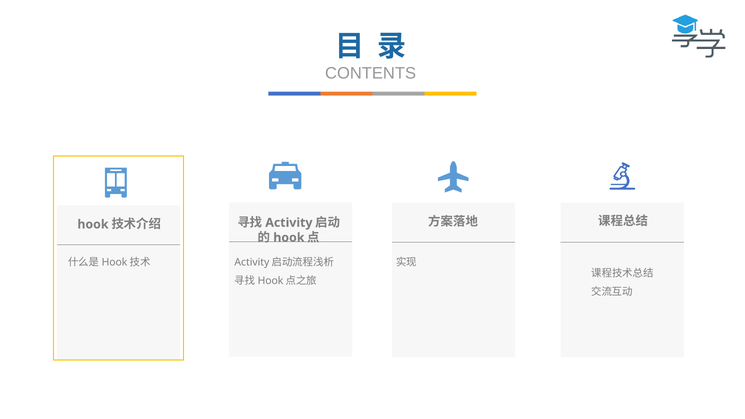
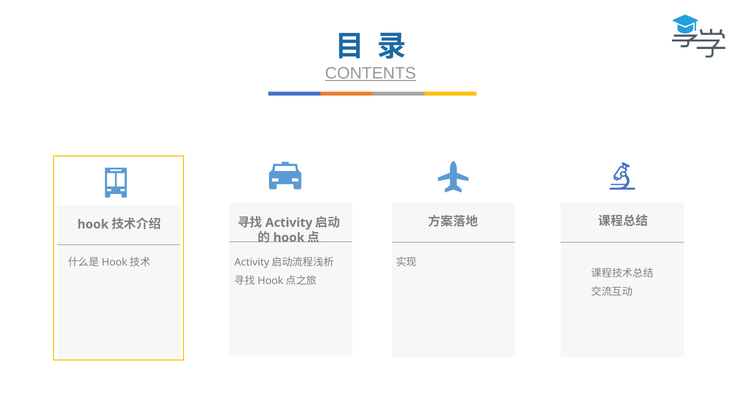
CONTENTS underline: none -> present (371, 73)
